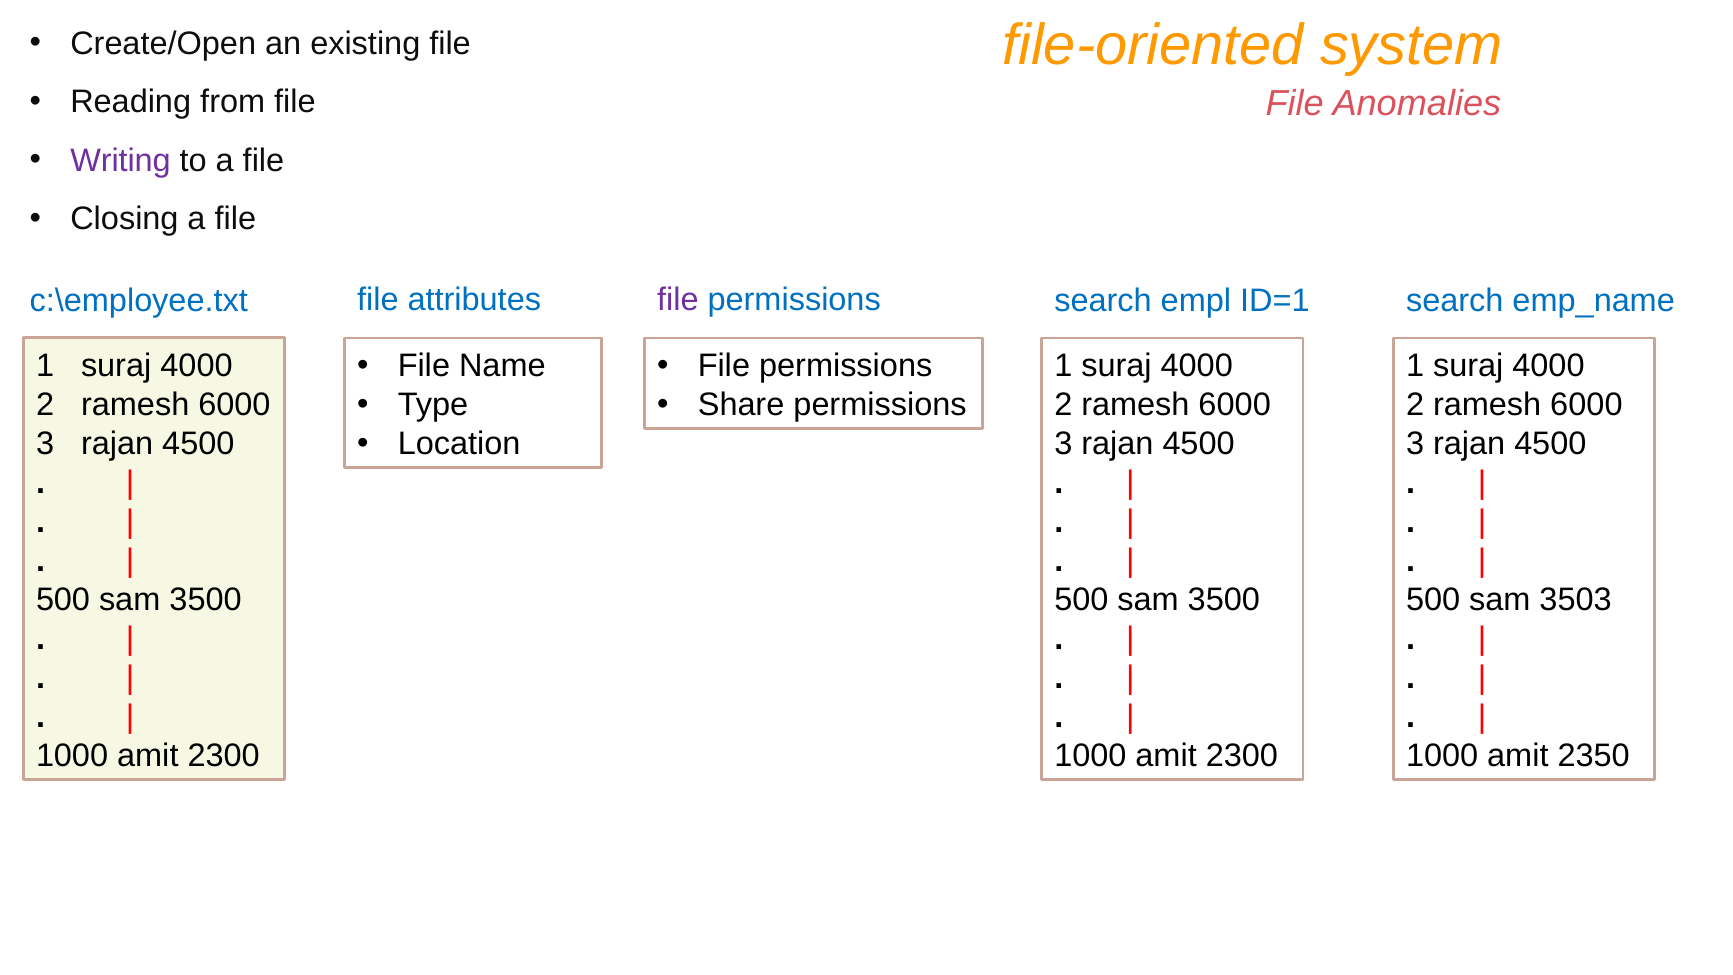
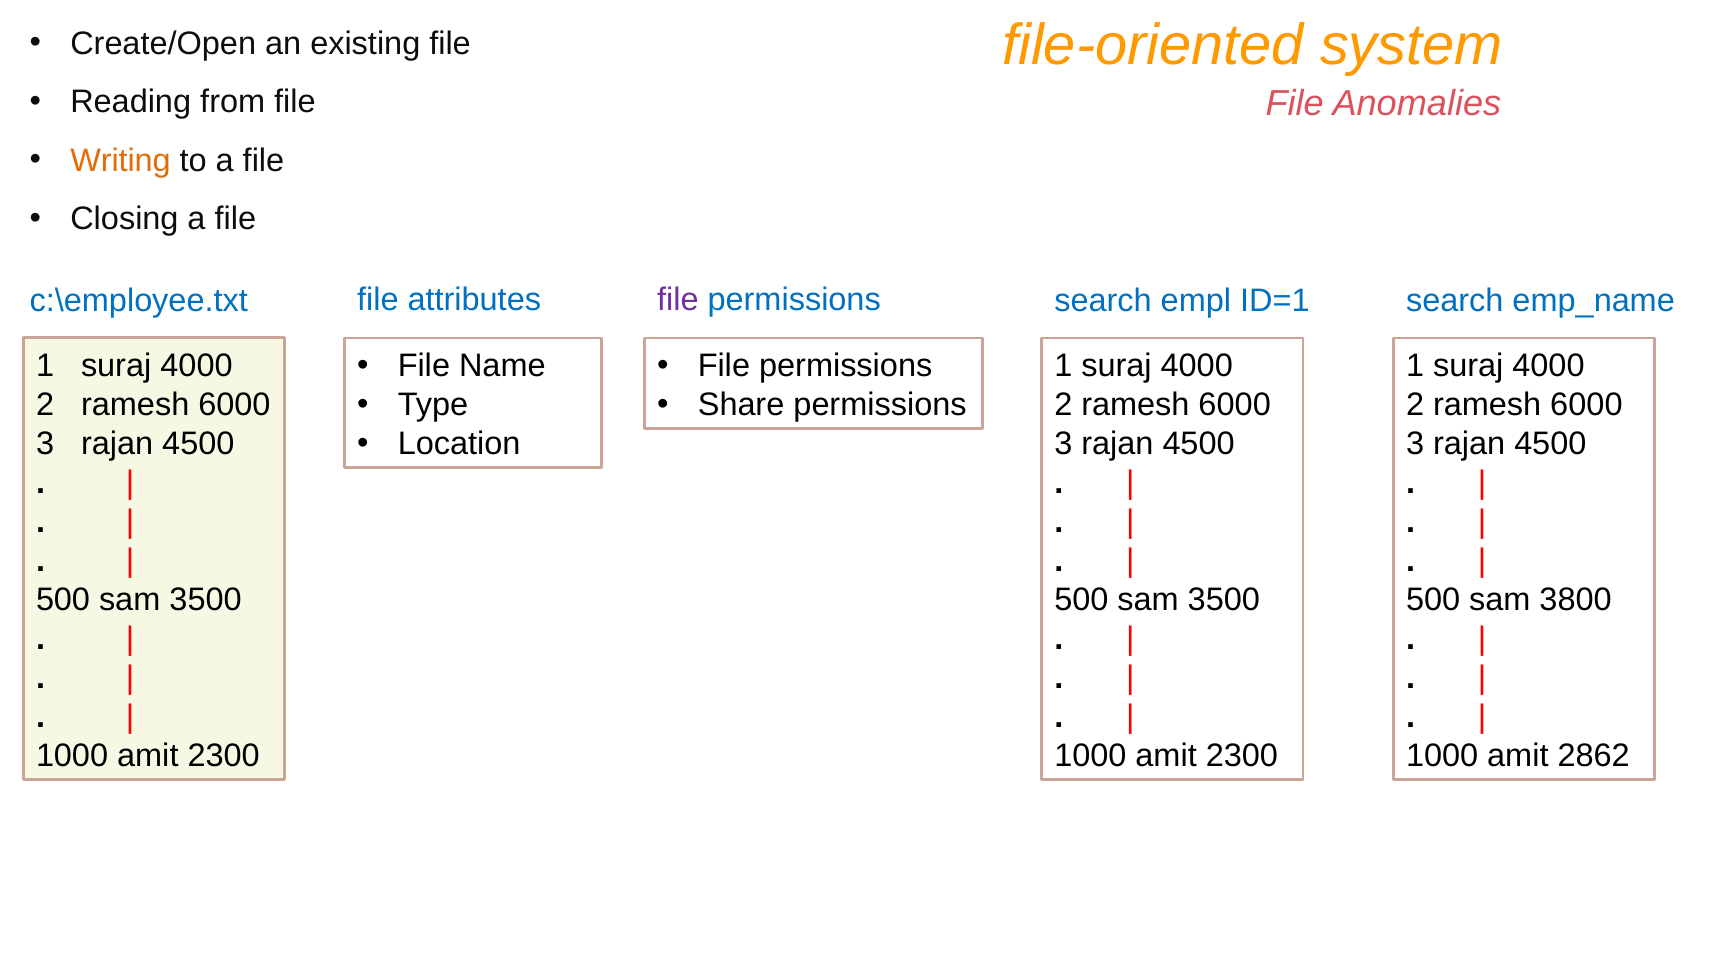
Writing colour: purple -> orange (121, 161)
3503: 3503 -> 3800 (1576, 600)
2350: 2350 -> 2862 (1594, 756)
